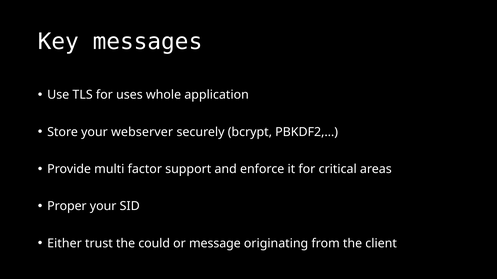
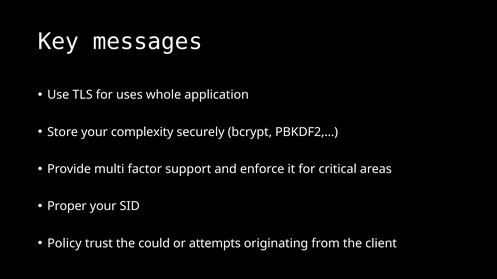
webserver: webserver -> complexity (142, 132)
Either: Either -> Policy (64, 244)
message: message -> attempts (215, 244)
